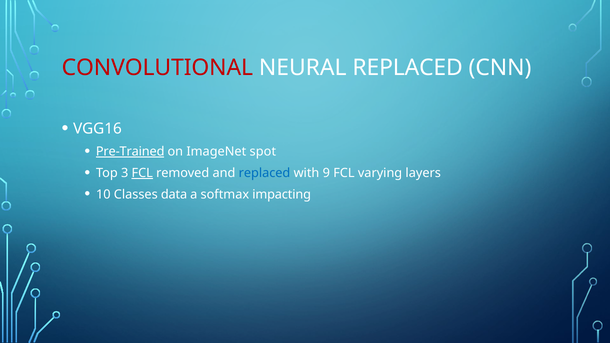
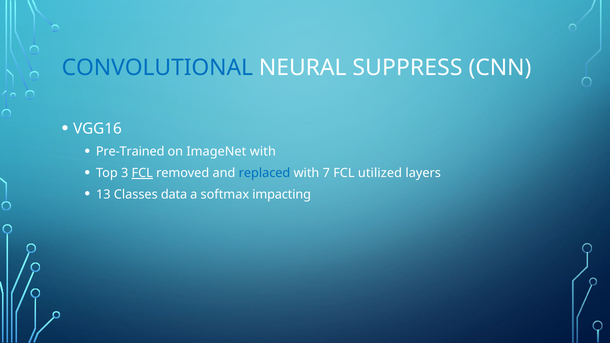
CONVOLUTIONAL colour: red -> blue (157, 68)
NEURAL REPLACED: REPLACED -> SUPPRESS (407, 68)
Pre-Trained underline: present -> none (130, 152)
ImageNet spot: spot -> with (263, 152)
9: 9 -> 7 (326, 173)
varying: varying -> utilized (380, 173)
10: 10 -> 13 (103, 194)
